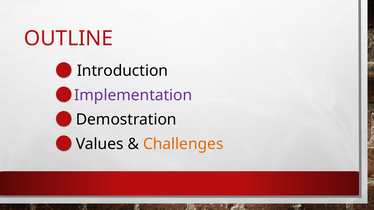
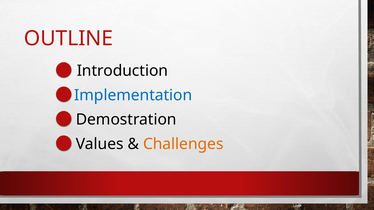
Implementation colour: purple -> blue (133, 95)
